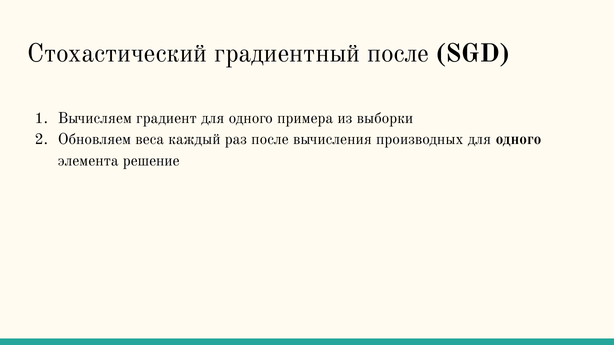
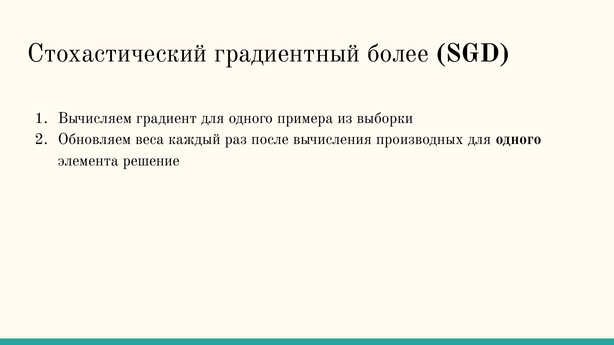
градиентный после: после -> более (398, 53)
